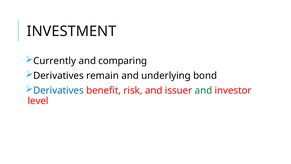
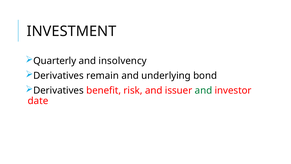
Currently: Currently -> Quarterly (55, 61)
comparing: comparing -> insolvency (123, 61)
Derivatives colour: blue -> black (58, 90)
level: level -> date (38, 101)
